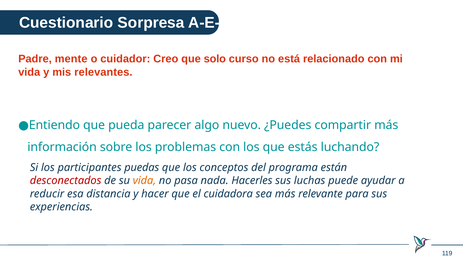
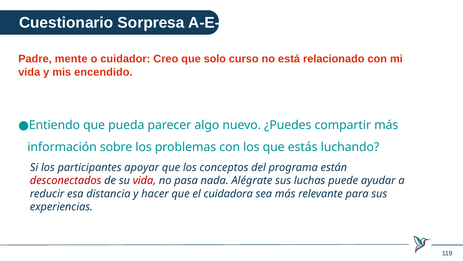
relevantes: relevantes -> encendido (103, 72)
puedas: puedas -> apoyar (142, 167)
vida colour: orange -> red (144, 180)
Hacerles: Hacerles -> Alégrate (252, 180)
